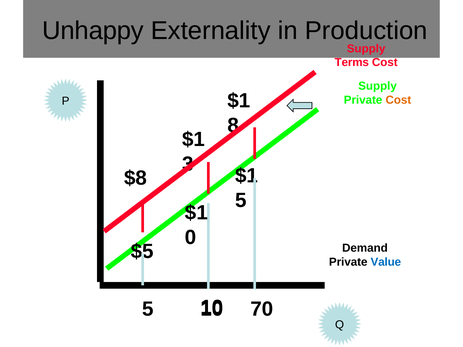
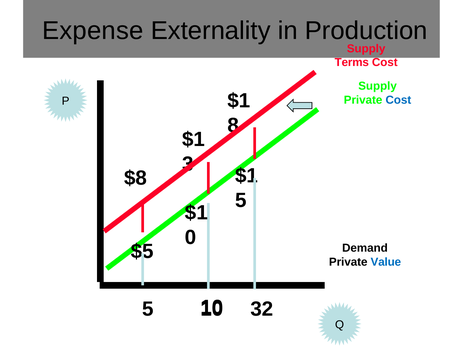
Unhappy: Unhappy -> Expense (93, 31)
Cost colour: orange -> blue (398, 100)
70: 70 -> 32 (262, 309)
